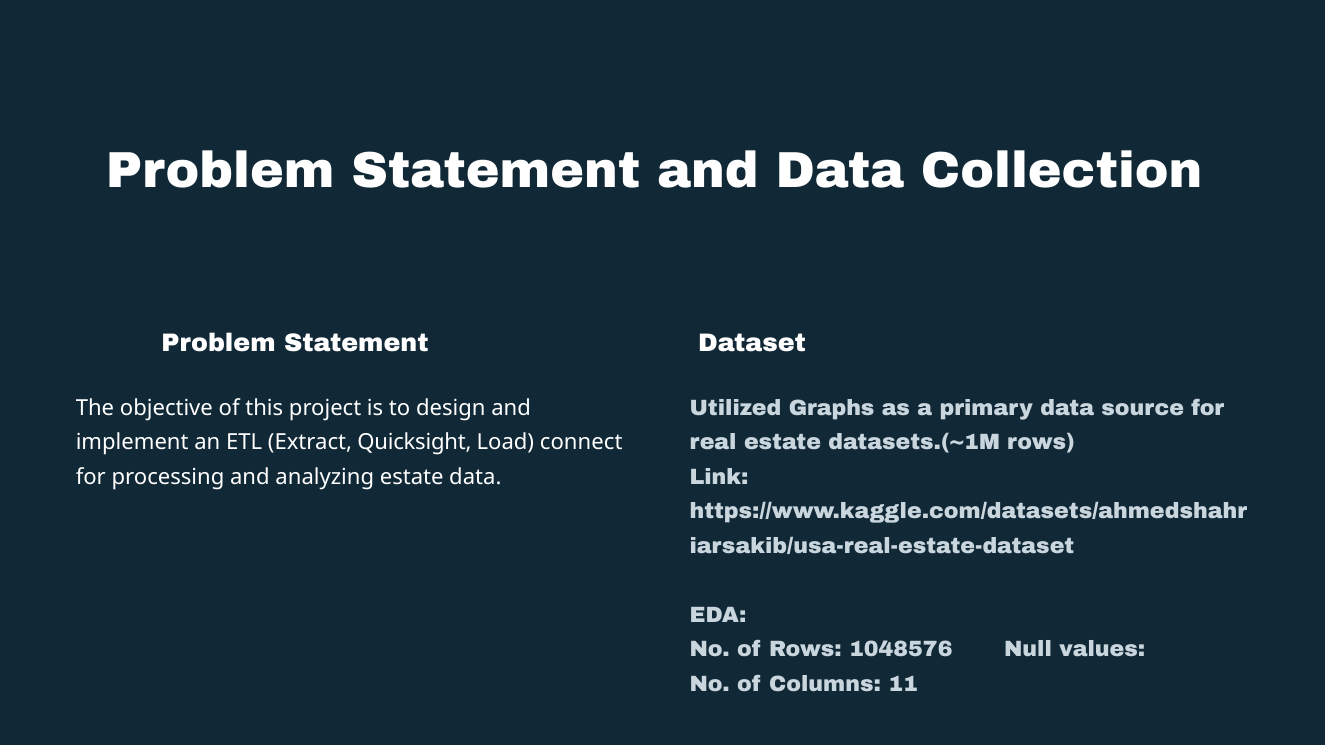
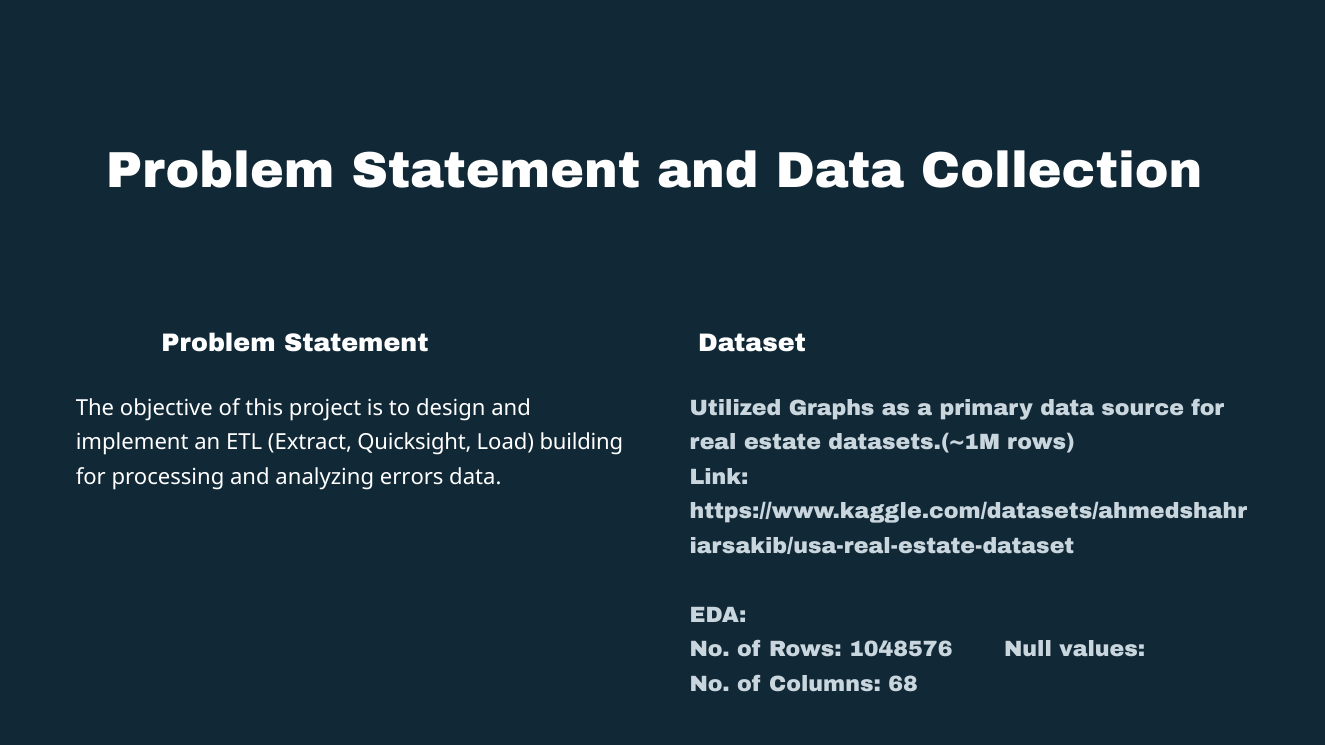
connect: connect -> building (581, 443)
analyzing estate: estate -> errors (412, 477)
11: 11 -> 68 (903, 684)
